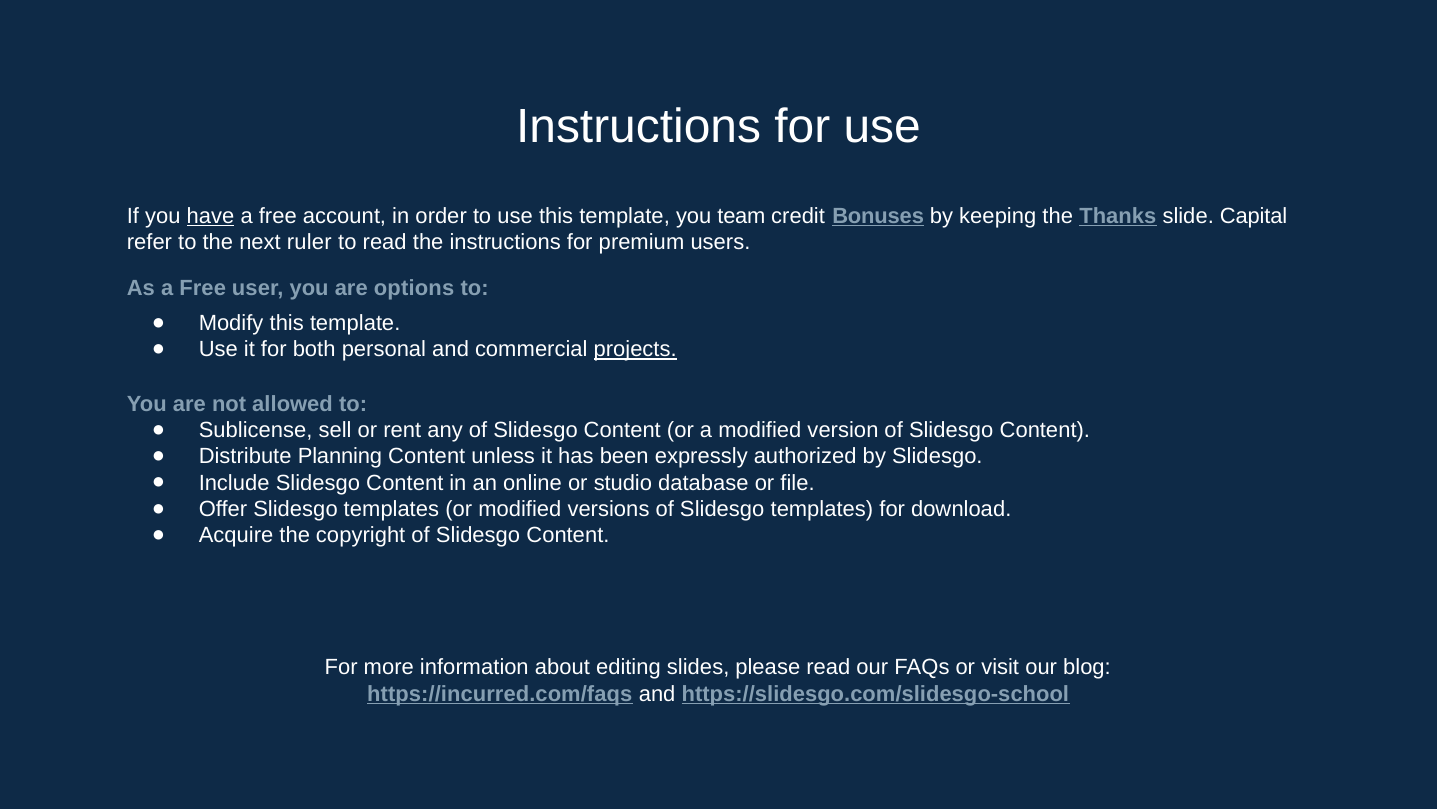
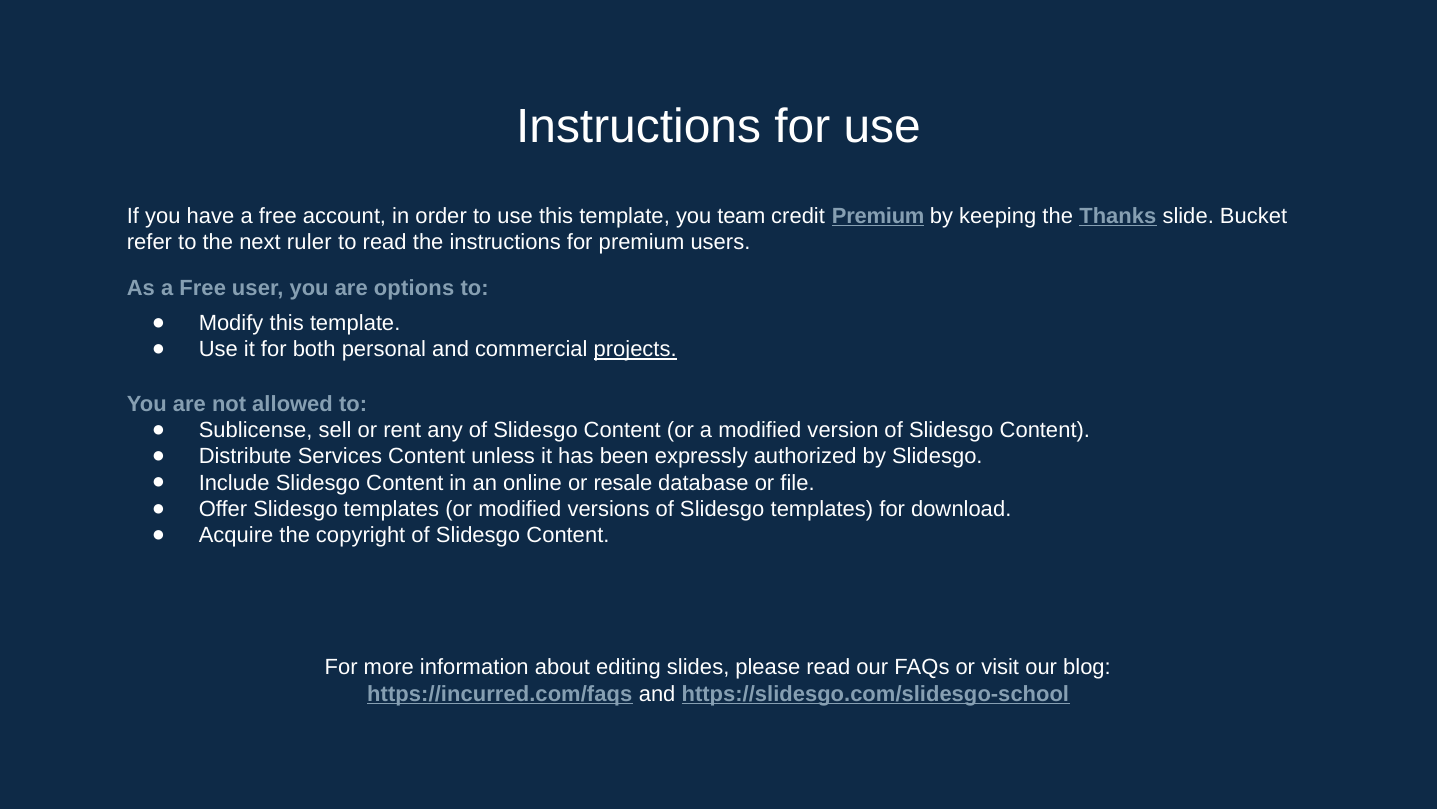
have underline: present -> none (211, 216)
credit Bonuses: Bonuses -> Premium (878, 216)
Capital: Capital -> Bucket (1254, 216)
Planning: Planning -> Services (340, 456)
studio: studio -> resale (623, 483)
